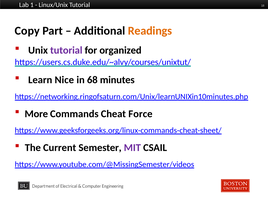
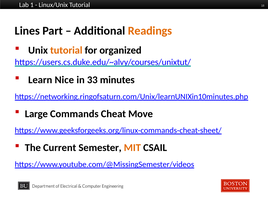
Copy: Copy -> Lines (27, 31)
tutorial colour: purple -> orange (66, 50)
68: 68 -> 33 (92, 80)
More: More -> Large (36, 114)
Force: Force -> Move (141, 114)
MIT colour: purple -> orange (132, 148)
